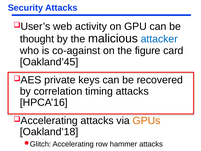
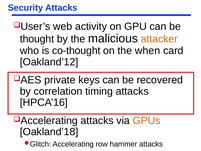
attacker colour: blue -> orange (159, 39)
co-against: co-against -> co-thought (76, 51)
figure: figure -> when (148, 51)
Oakland’45: Oakland’45 -> Oakland’12 (49, 62)
